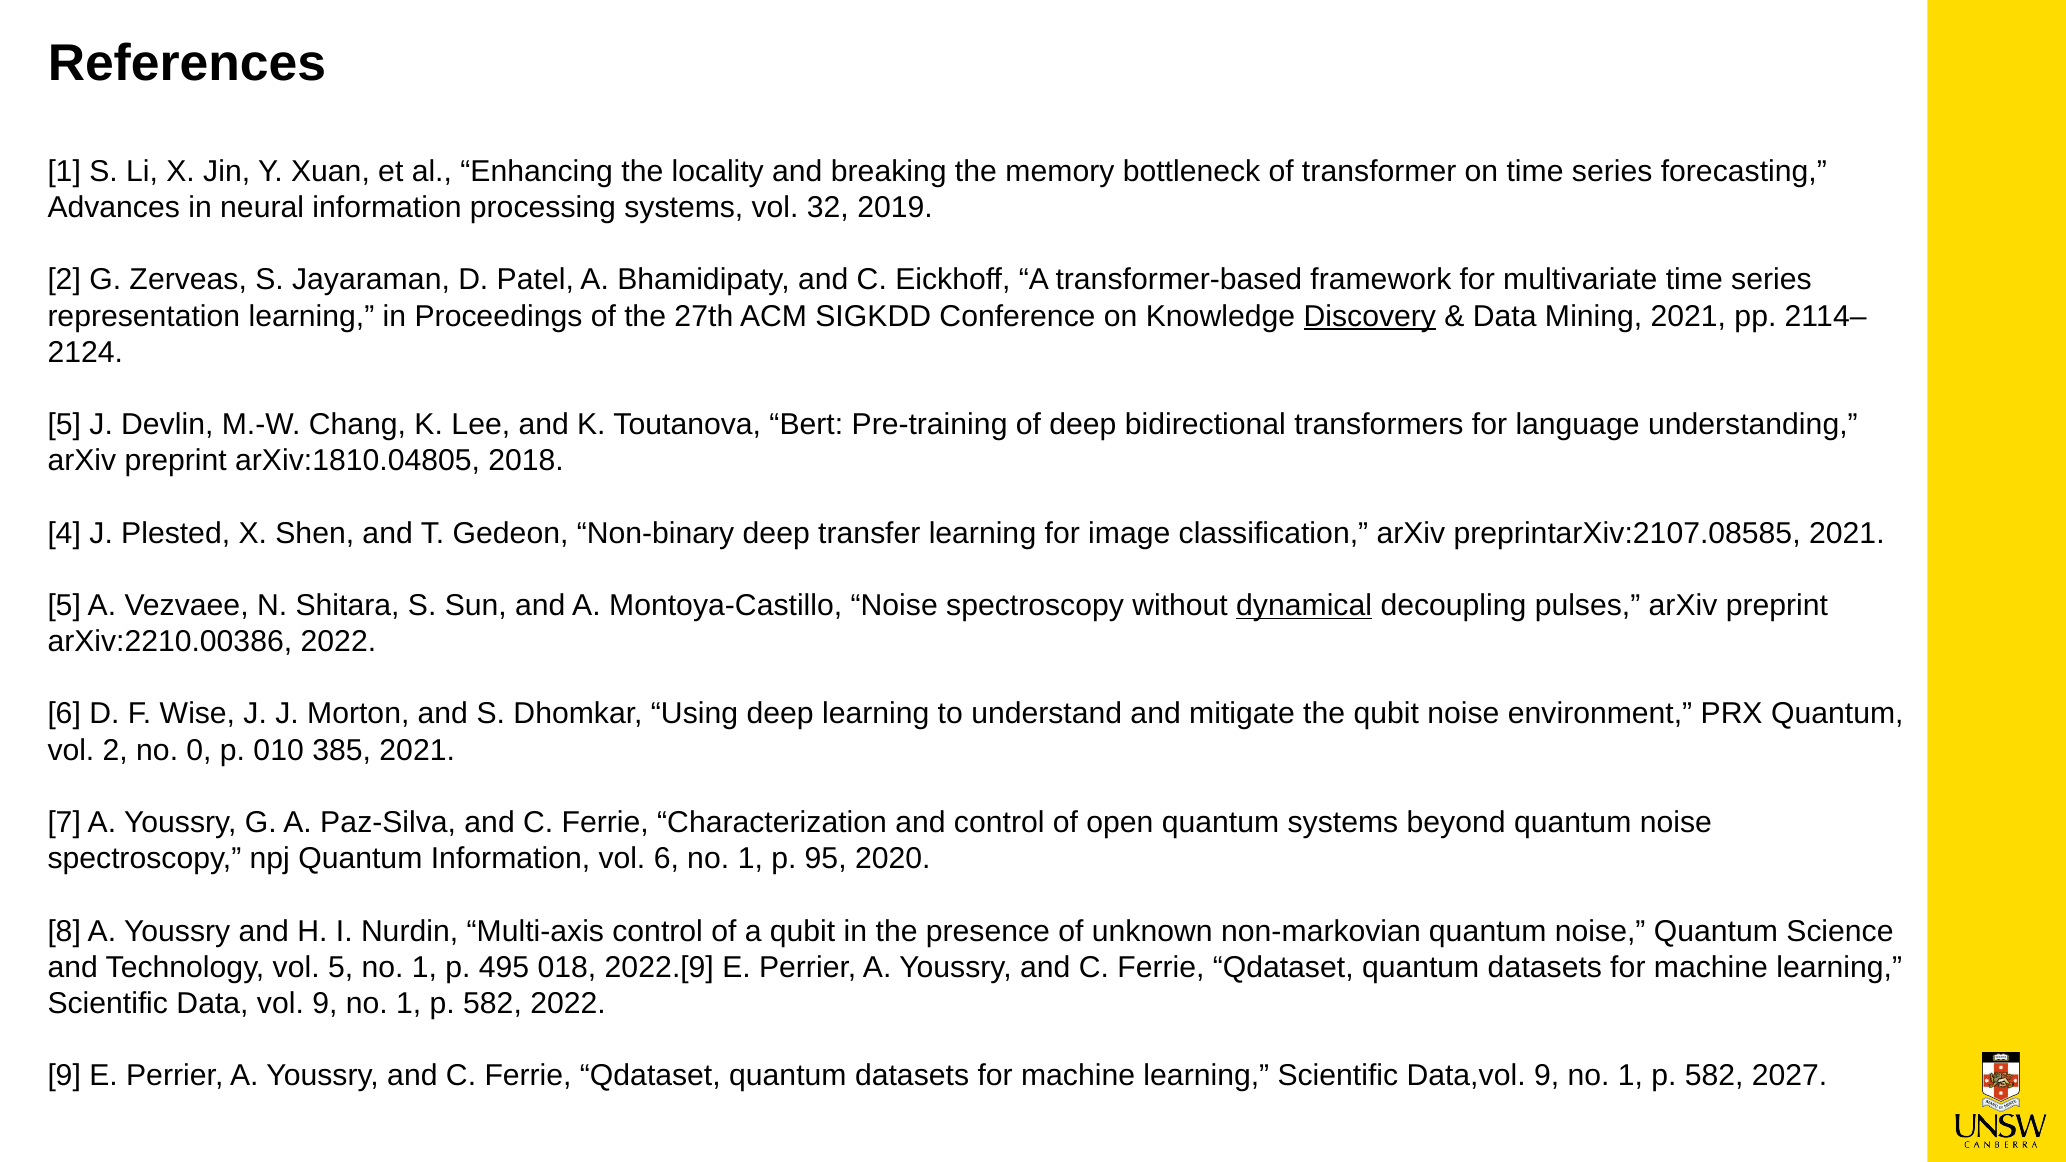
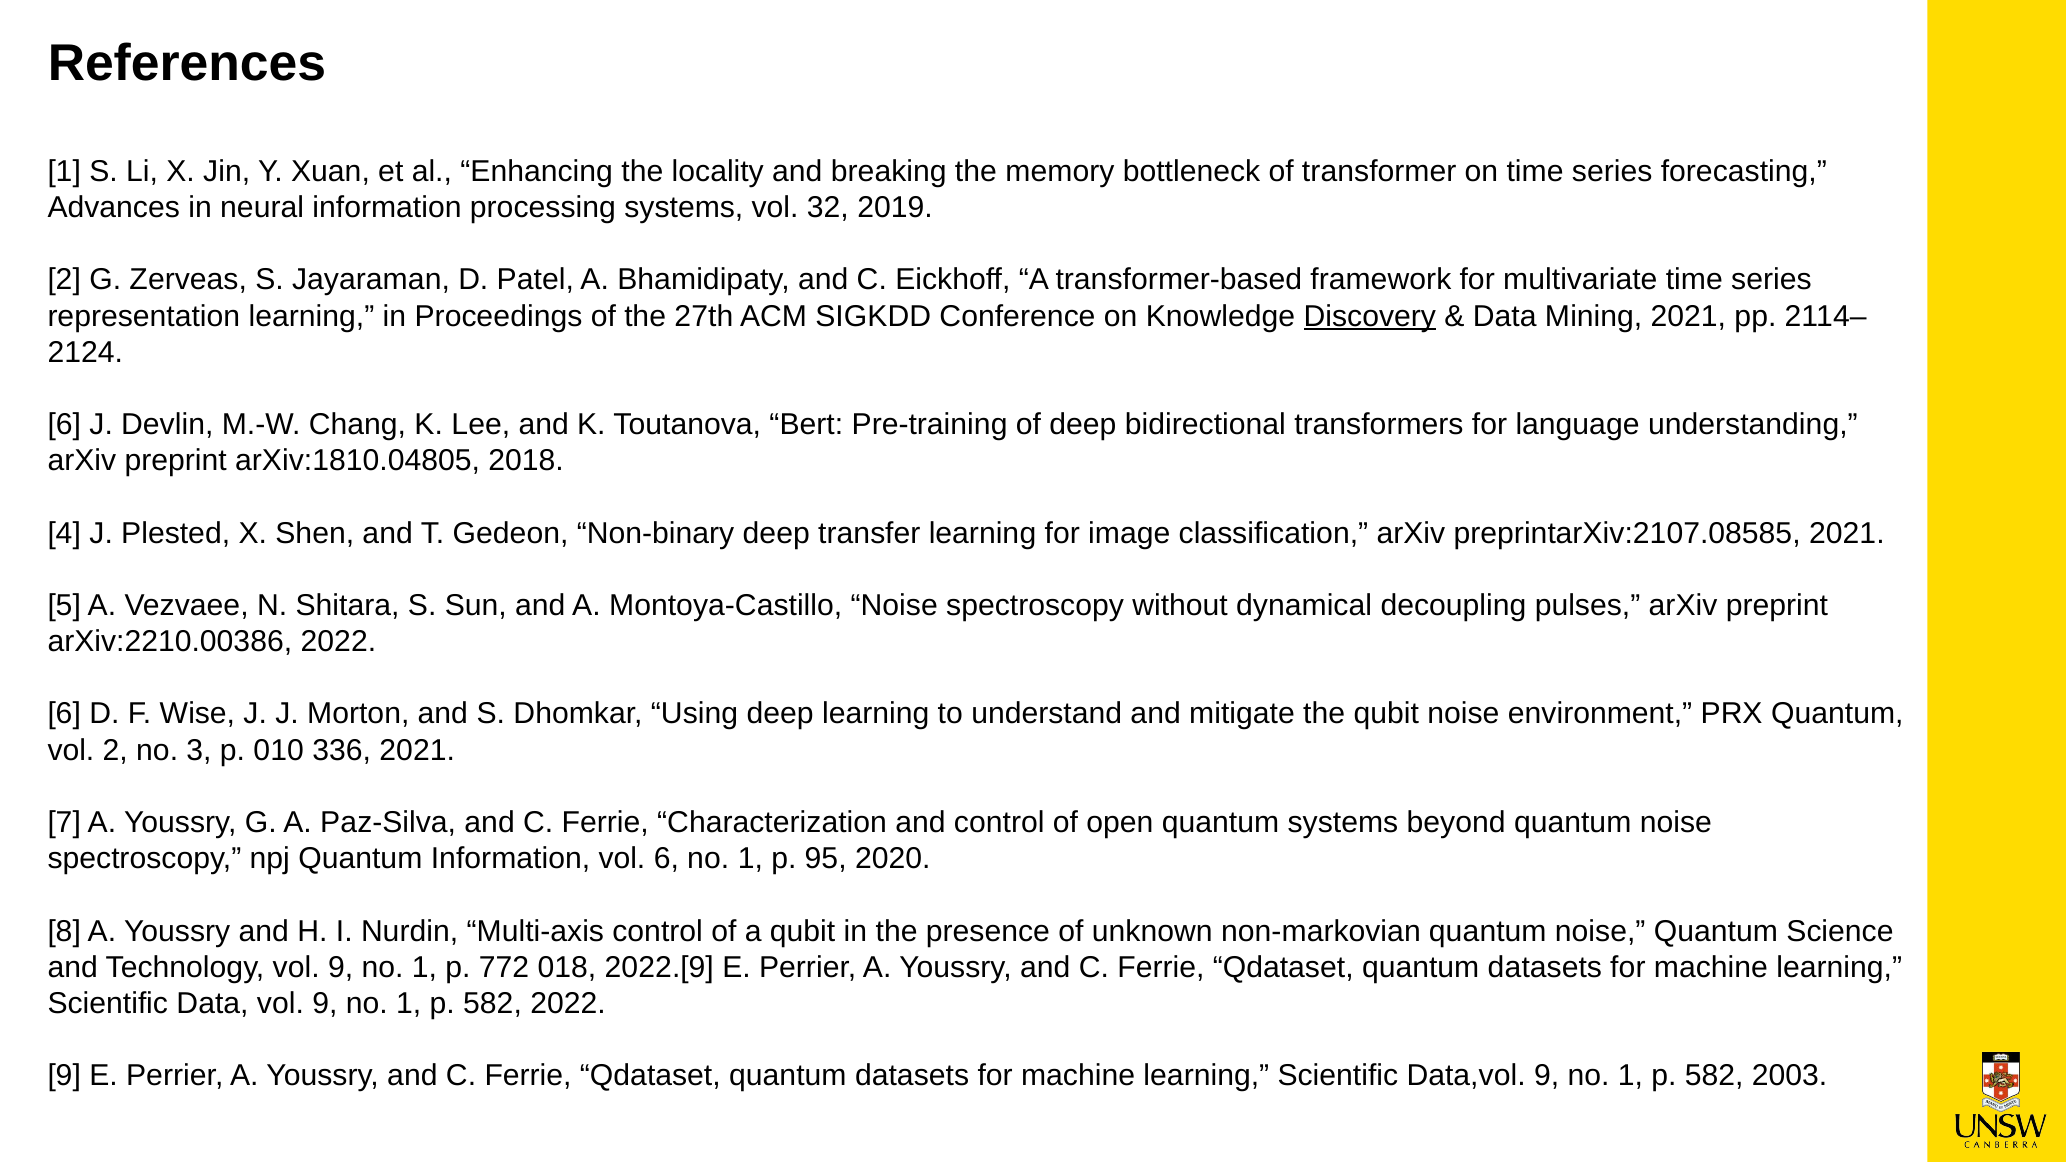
5: 5 -> 6 (64, 425)
dynamical underline: present -> none (1304, 606)
0: 0 -> 3 (199, 750)
385: 385 -> 336 (342, 750)
Technology vol 5: 5 -> 9 (341, 967)
495: 495 -> 772 (504, 967)
2027: 2027 -> 2003 (1790, 1076)
